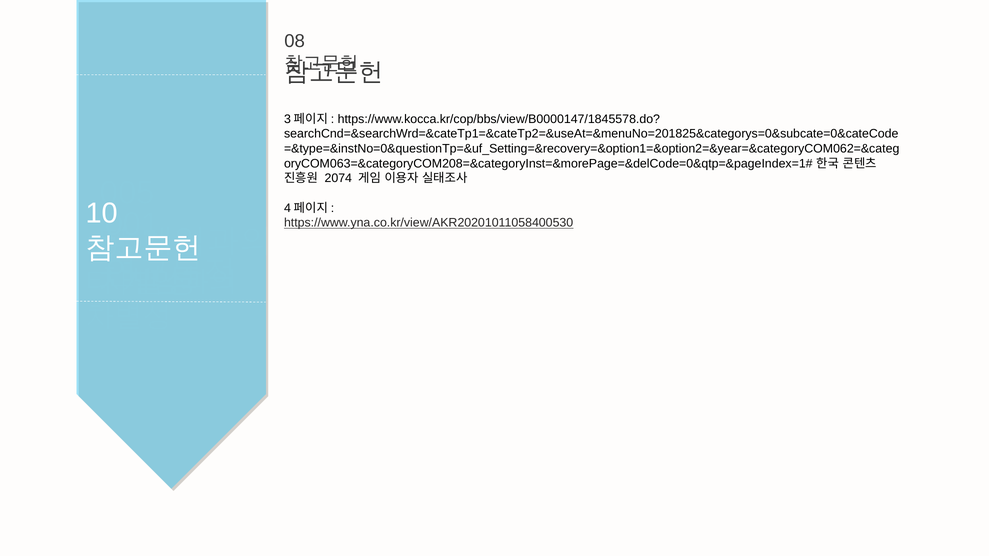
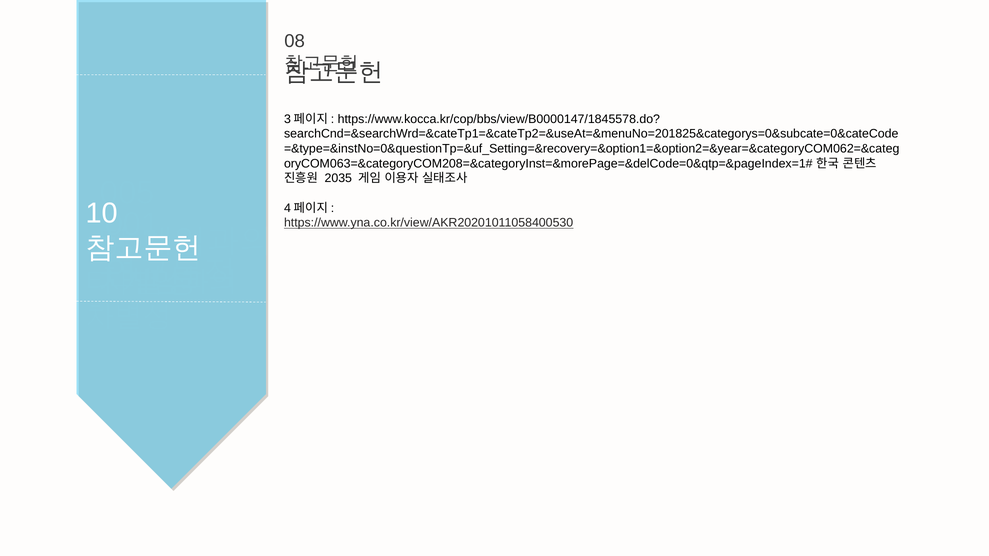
2074: 2074 -> 2035 (338, 178)
